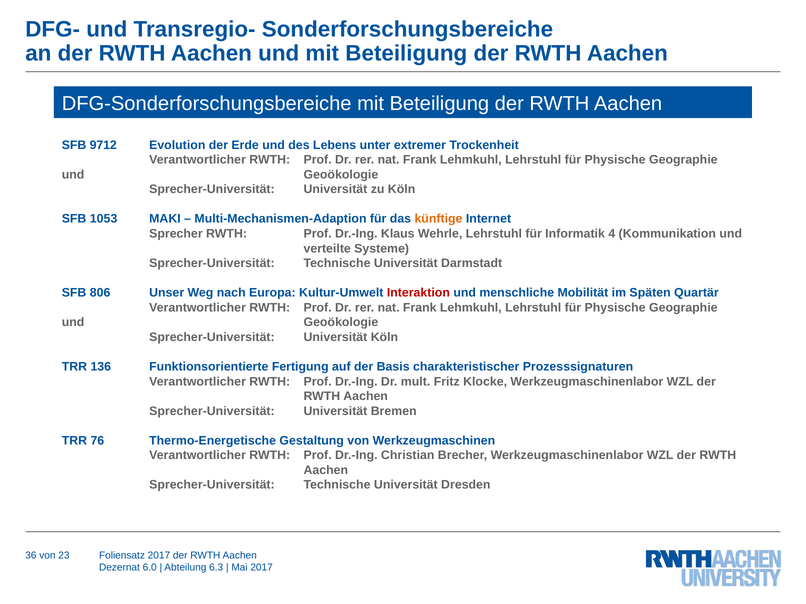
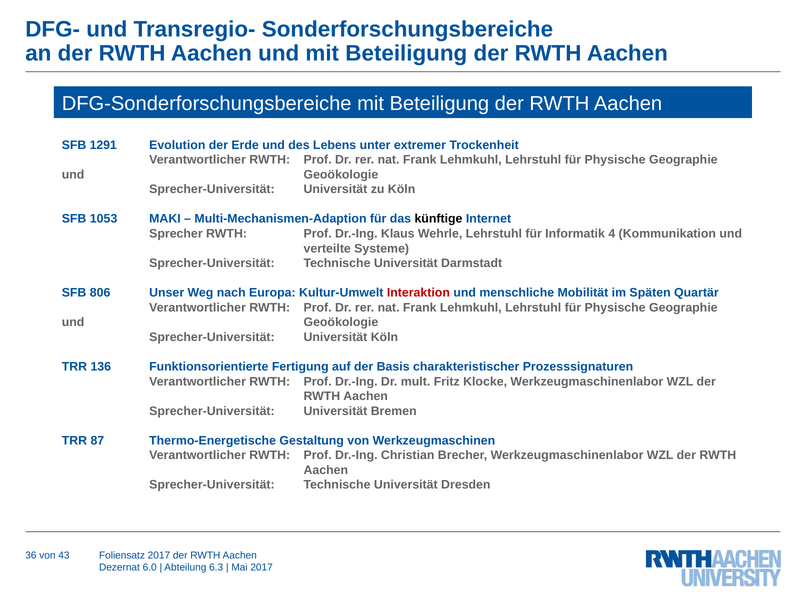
9712: 9712 -> 1291 (103, 145)
künftige colour: orange -> black (438, 219)
76: 76 -> 87 (97, 441)
23: 23 -> 43 (64, 556)
